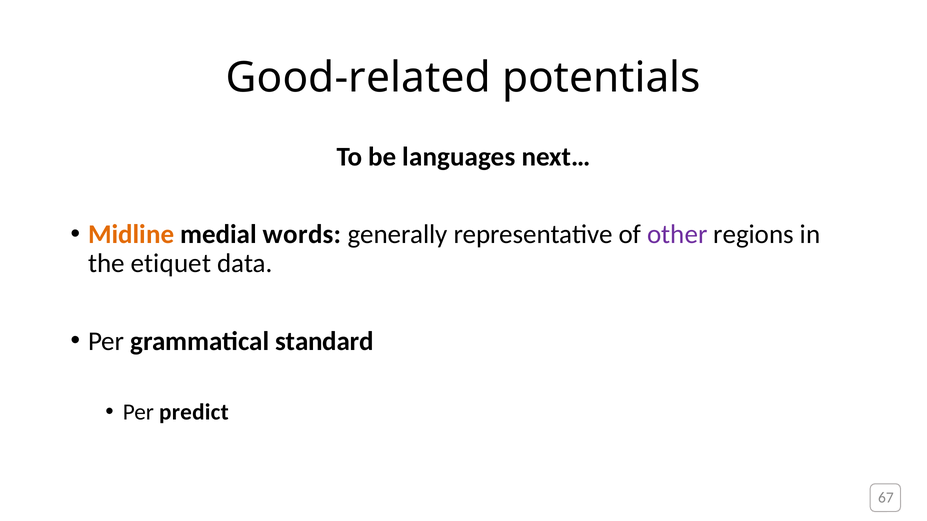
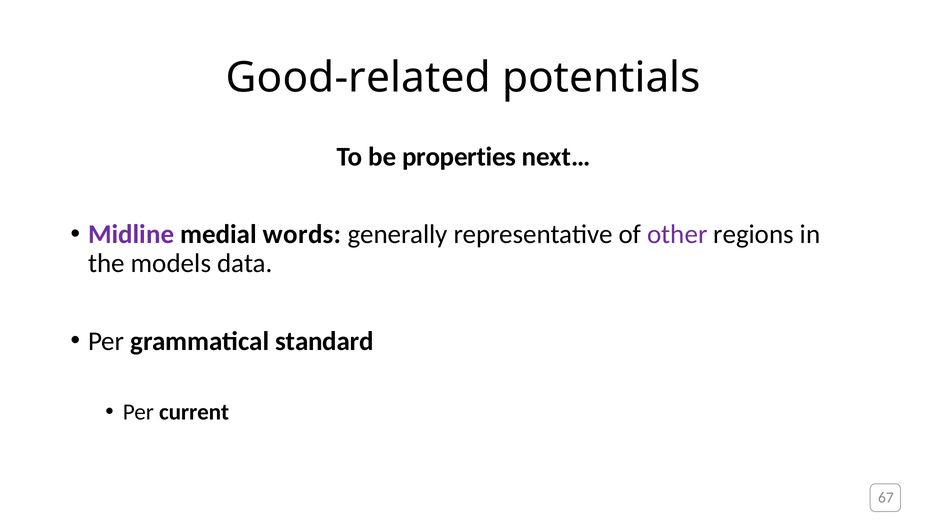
languages: languages -> properties (459, 157)
Midline colour: orange -> purple (131, 234)
etiquet: etiquet -> models (171, 264)
predict: predict -> current (194, 412)
